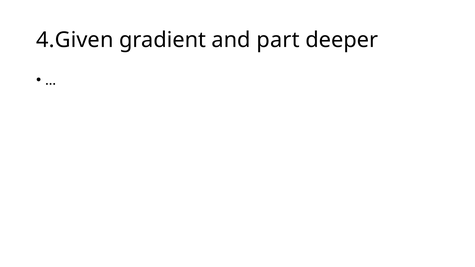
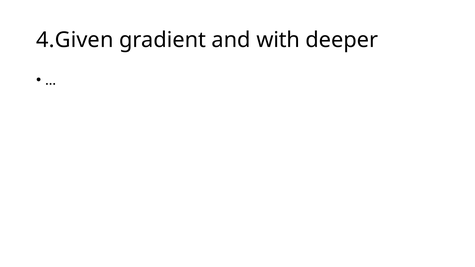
part: part -> with (278, 40)
